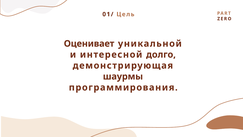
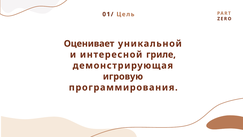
долго: долго -> гриле (161, 54)
шаурмы: шаурмы -> игровую (123, 76)
